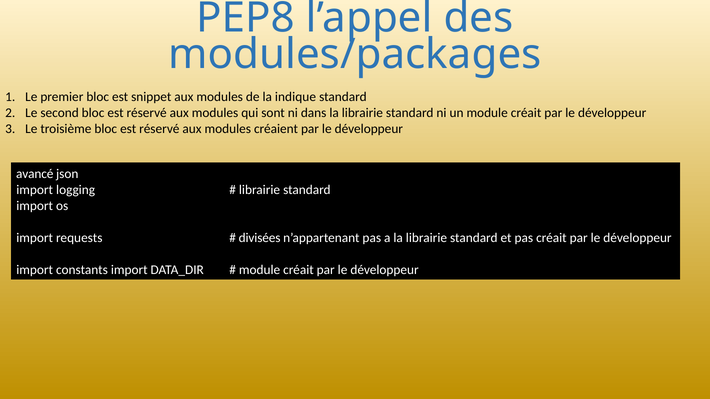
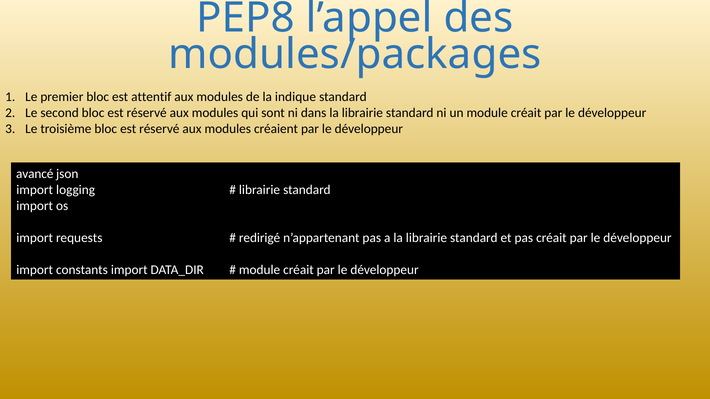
snippet: snippet -> attentif (151, 97)
divisées: divisées -> redirigé (260, 238)
